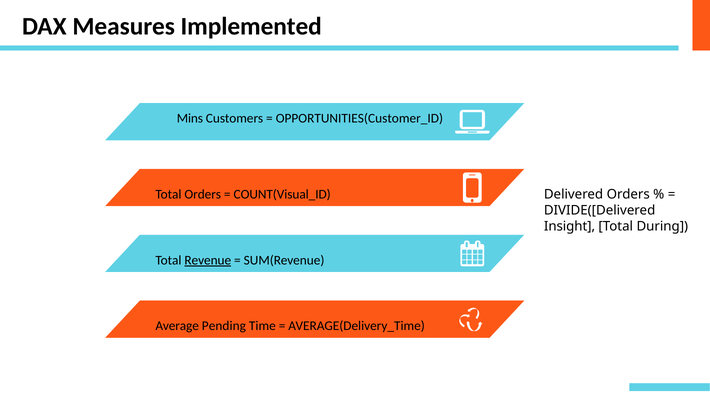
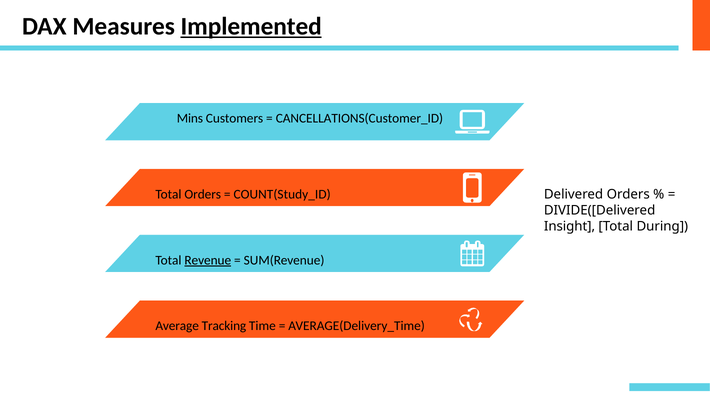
Implemented underline: none -> present (251, 26)
OPPORTUNITIES(Customer_ID: OPPORTUNITIES(Customer_ID -> CANCELLATIONS(Customer_ID (359, 119)
COUNT(Visual_ID: COUNT(Visual_ID -> COUNT(Study_ID (282, 194)
Pending: Pending -> Tracking (224, 326)
